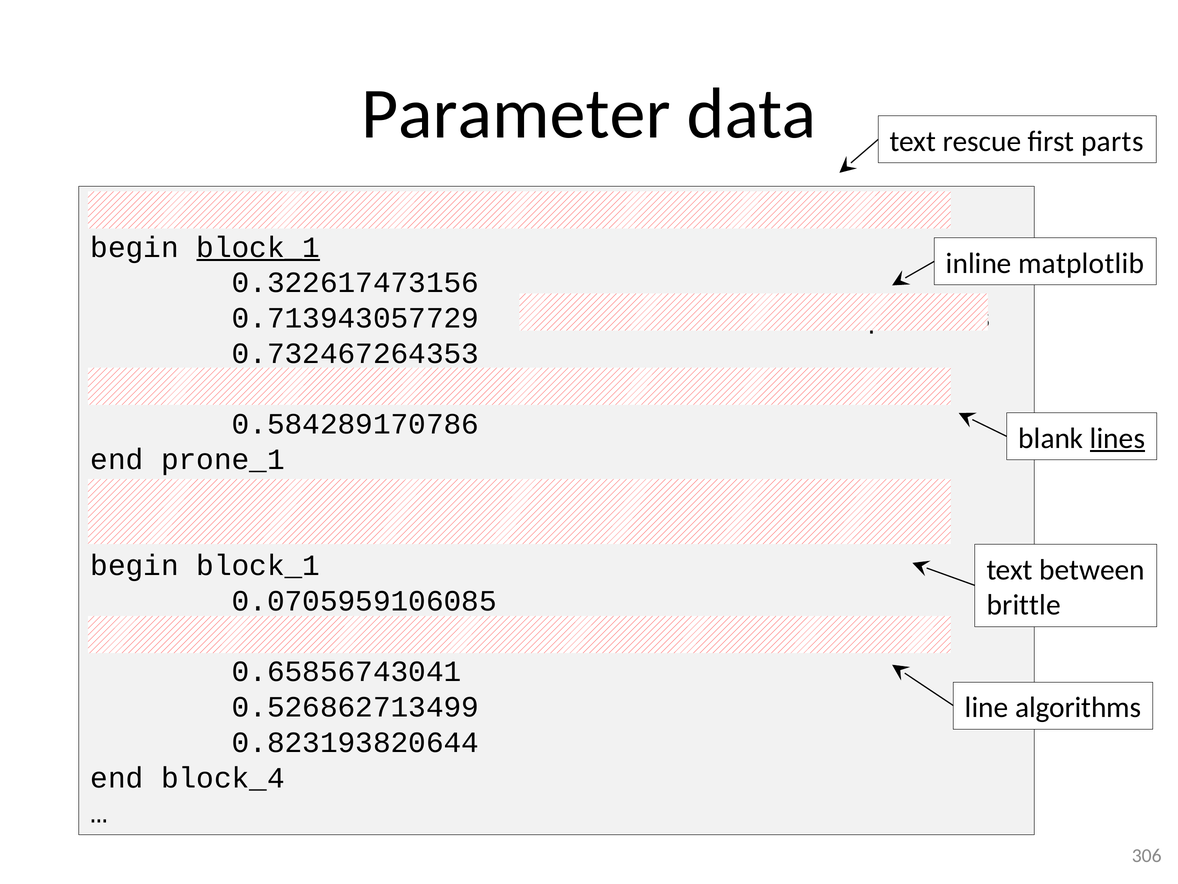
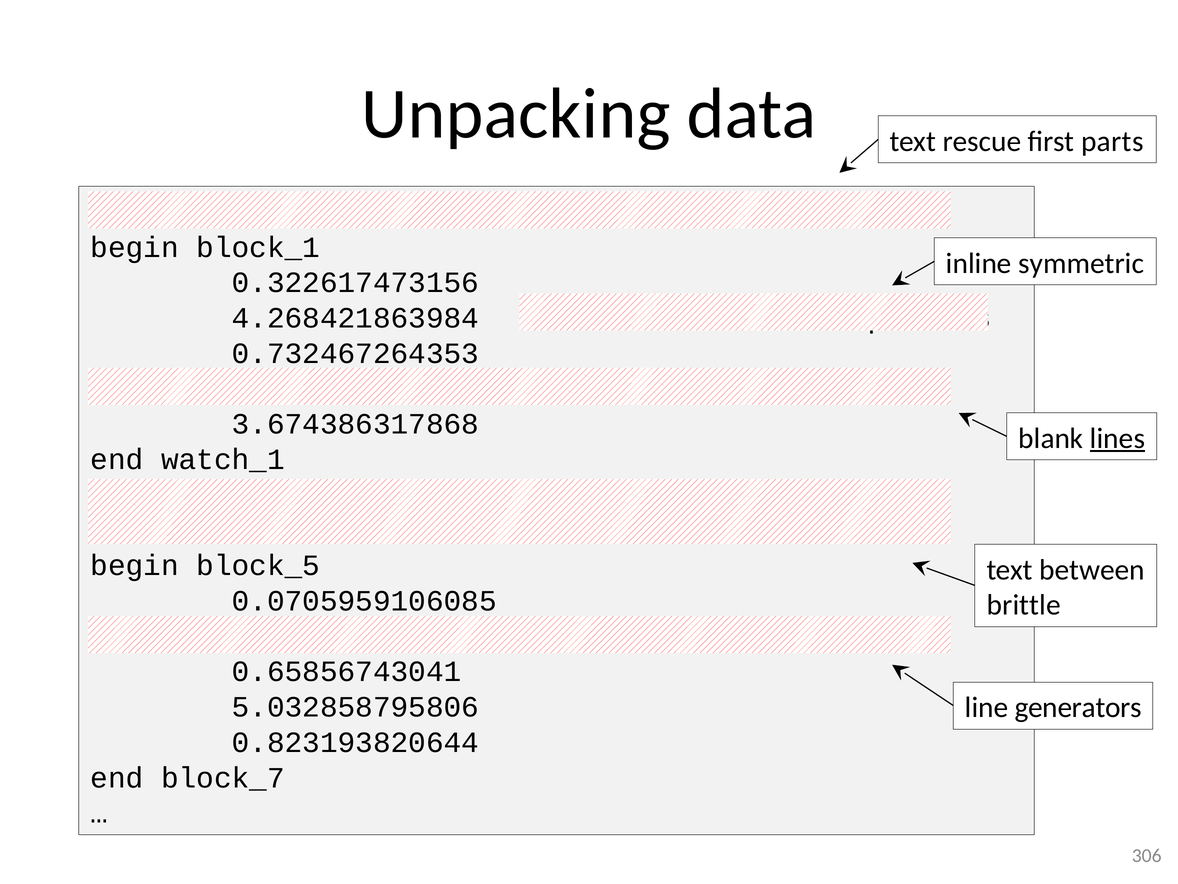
Parameter: Parameter -> Unpacking (516, 114)
block_1 underline: present -> none (258, 247)
matplotlib: matplotlib -> symmetric (1081, 263)
0.713943057729: 0.713943057729 -> 4.268421863984 (355, 318)
0.584289170786: 0.584289170786 -> 3.674386317868 (355, 424)
prone_1: prone_1 -> watch_1 (223, 459)
block_1: block_1 -> block_5 (258, 565)
algorithms: algorithms -> generators (1078, 707)
0.526862713499: 0.526862713499 -> 5.032858795806 (355, 707)
block_4: block_4 -> block_7 (223, 777)
